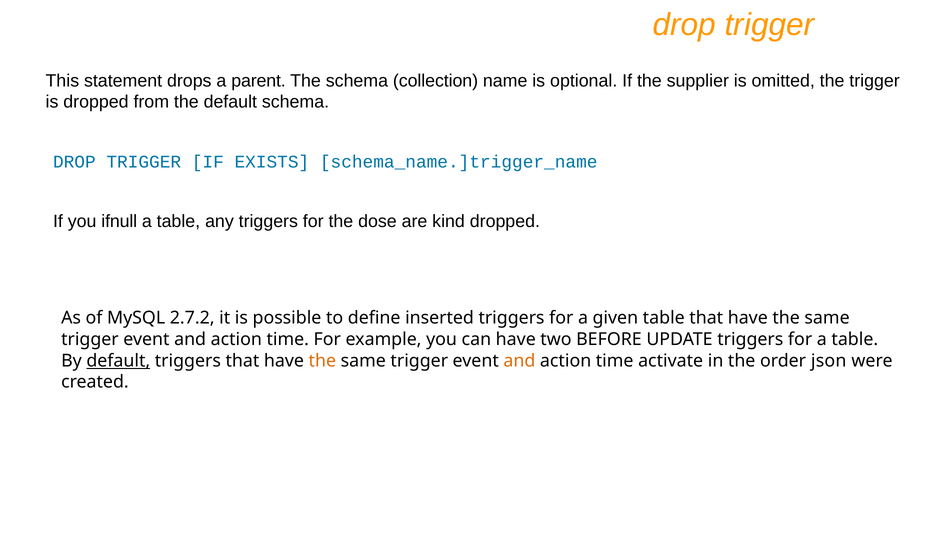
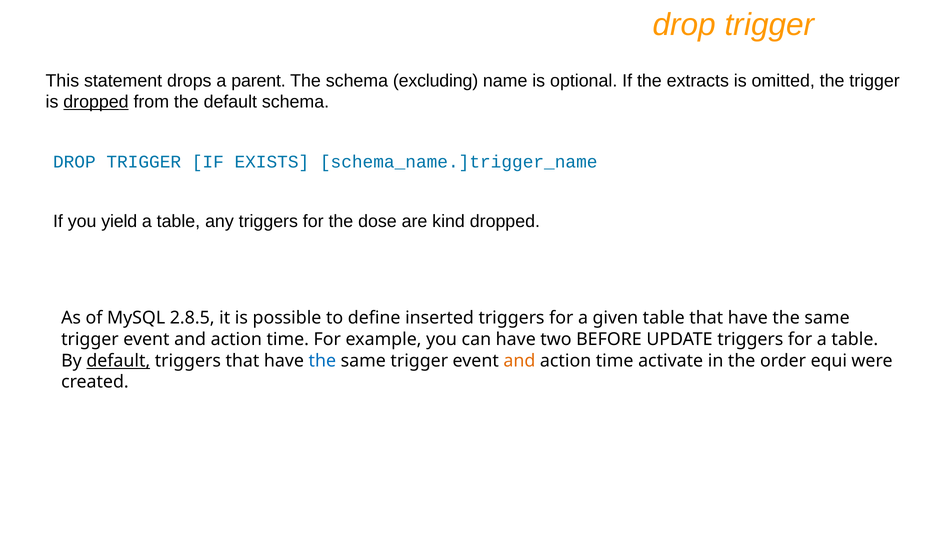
collection: collection -> excluding (436, 81)
supplier: supplier -> extracts (698, 81)
dropped underline: none -> present (96, 102)
ifnull: ifnull -> yield (119, 222)
2.7.2: 2.7.2 -> 2.8.5 (192, 318)
the colour: orange -> blue (322, 361)
json: json -> equi (829, 361)
